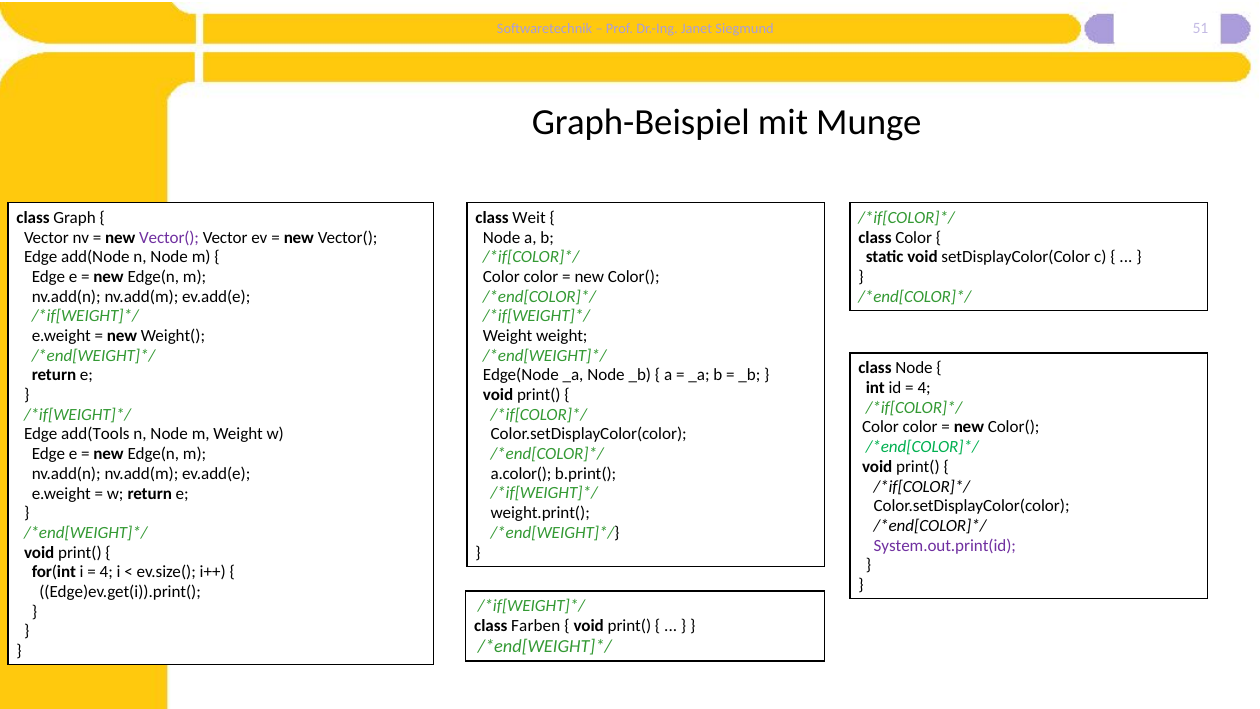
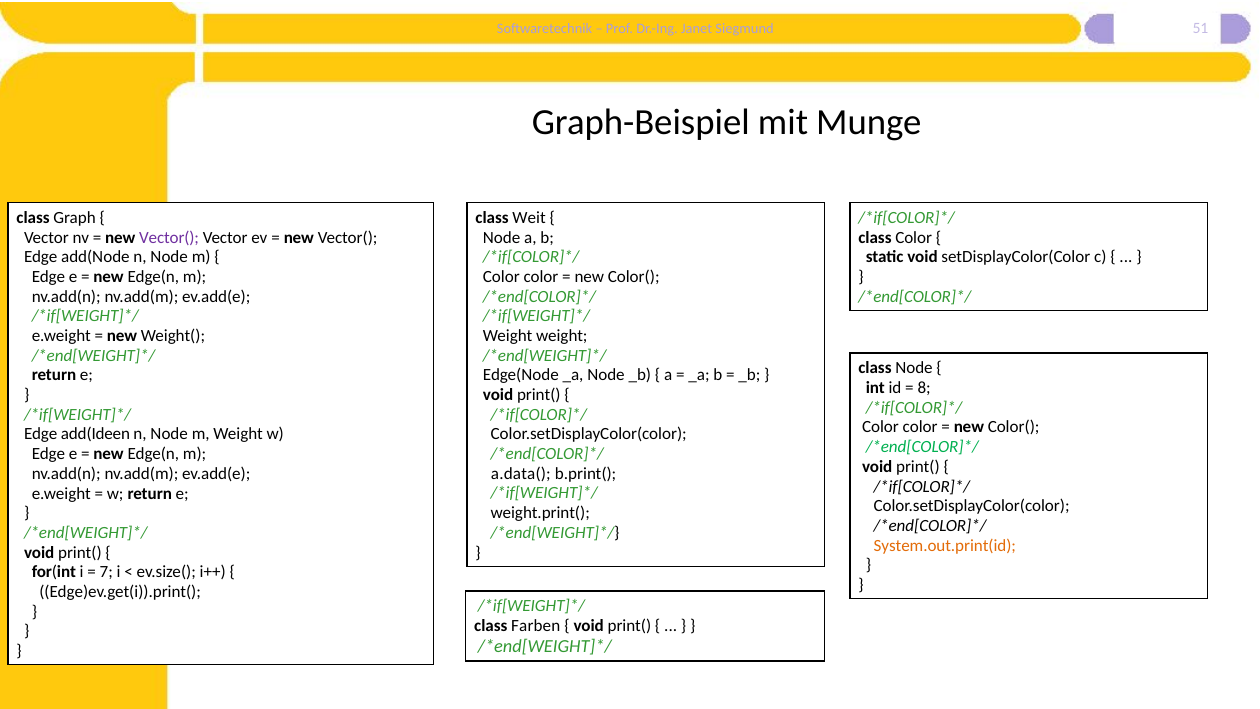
4: 4 -> 8 (924, 388)
add(Tools: add(Tools -> add(Ideen (95, 434)
a.color(: a.color( -> a.data( (521, 473)
System.out.print(id colour: purple -> orange (945, 545)
4: 4 -> 7 (106, 572)
